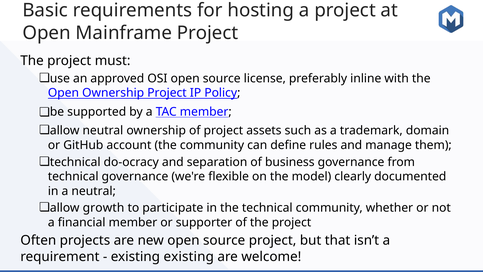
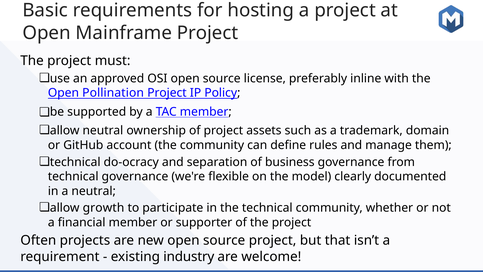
Open Ownership: Ownership -> Pollination (113, 93)
existing existing: existing -> industry (189, 256)
